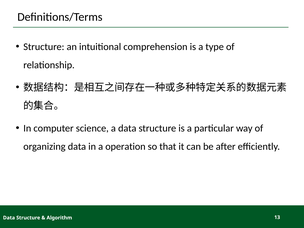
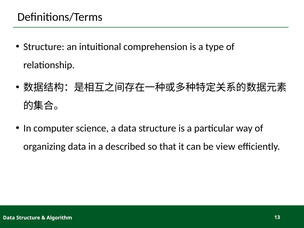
operation: operation -> described (125, 147)
after: after -> view (226, 147)
